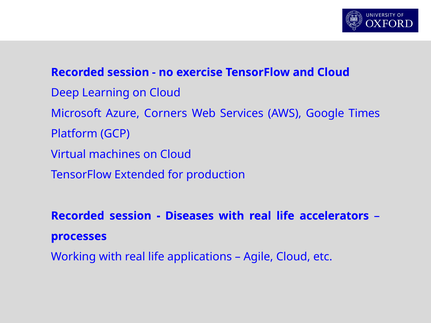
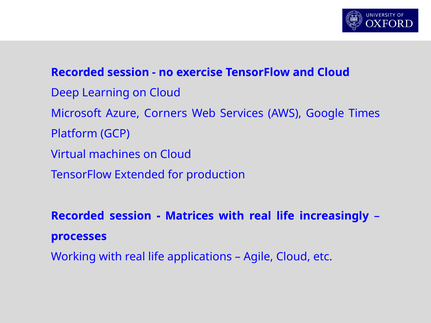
Diseases: Diseases -> Matrices (189, 216)
accelerators: accelerators -> increasingly (334, 216)
